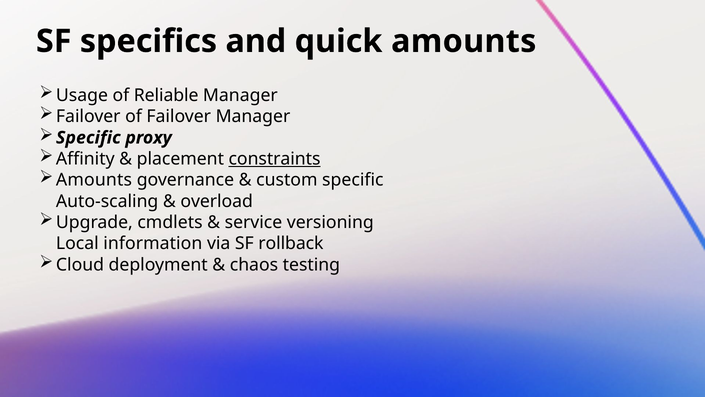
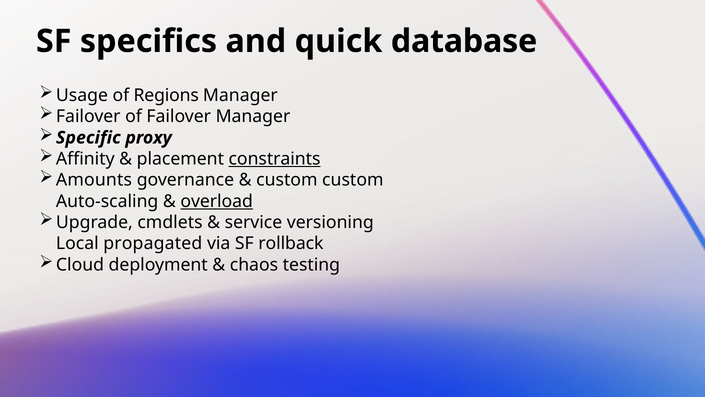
quick amounts: amounts -> database (464, 41)
Reliable: Reliable -> Regions (166, 95)
custom specific: specific -> custom (353, 180)
overload underline: none -> present (217, 201)
information: information -> propagated (153, 243)
